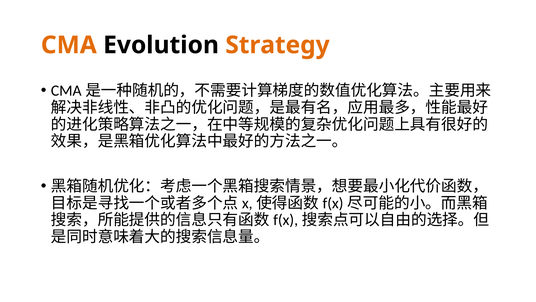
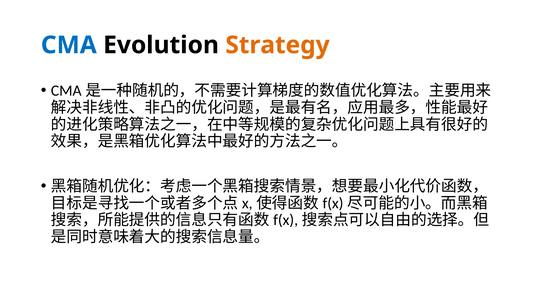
CMA colour: orange -> blue (69, 45)
